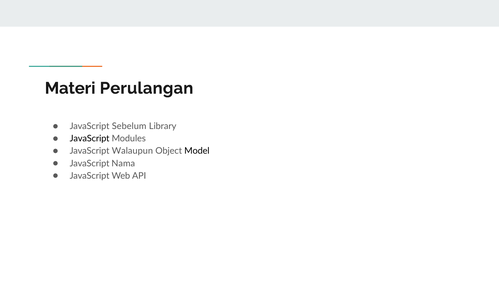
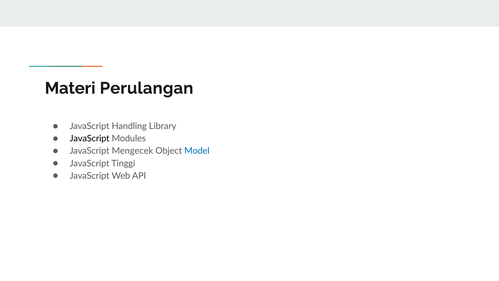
Sebelum: Sebelum -> Handling (129, 126)
Walaupun: Walaupun -> Mengecek (132, 151)
Model colour: black -> blue (197, 151)
Nama: Nama -> Tinggi (123, 163)
